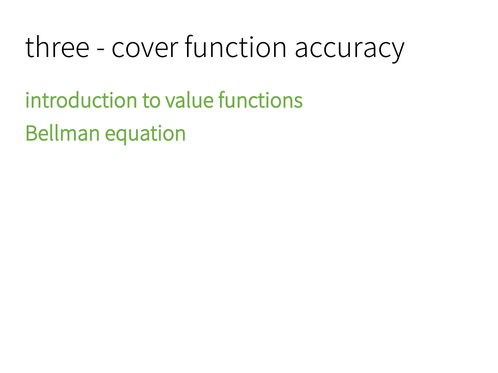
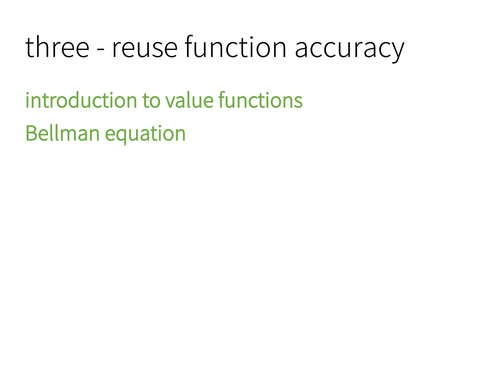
cover: cover -> reuse (145, 48)
